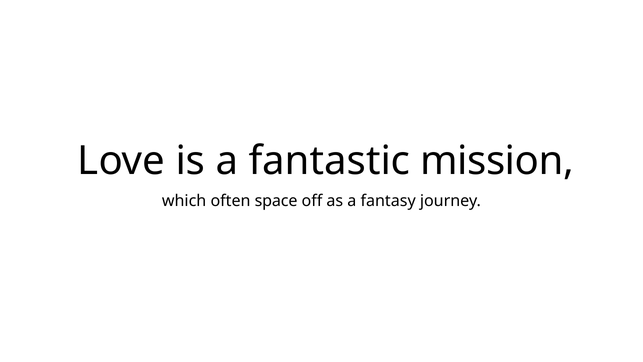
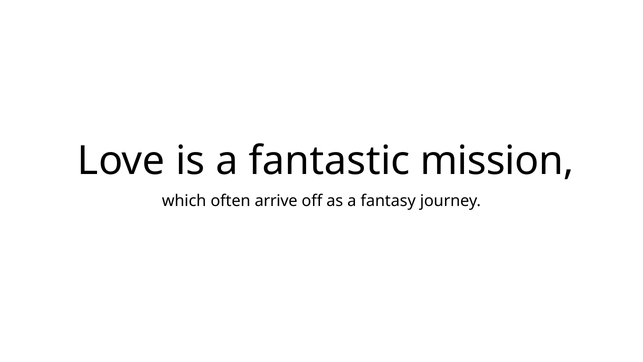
space: space -> arrive (276, 201)
